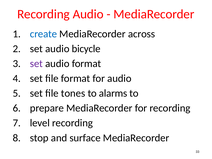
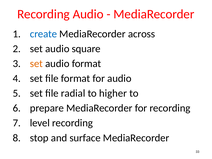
bicycle: bicycle -> square (86, 49)
set colour: purple -> orange (36, 64)
tones: tones -> radial (73, 93)
alarms: alarms -> higher (113, 93)
